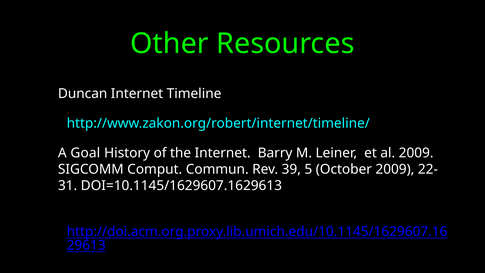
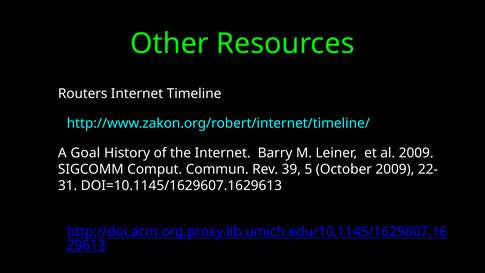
Duncan: Duncan -> Routers (83, 94)
